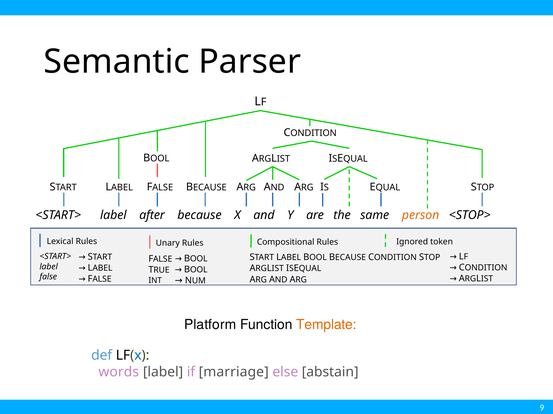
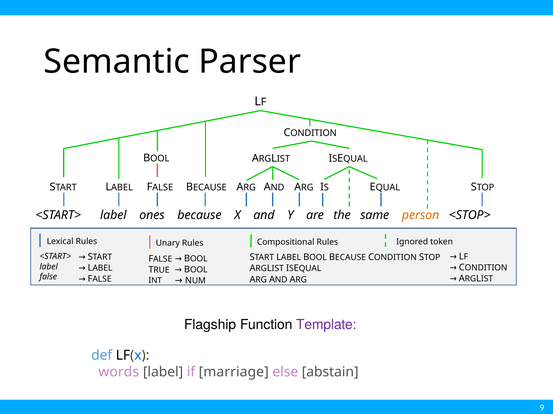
after: after -> ones (152, 215)
Platform: Platform -> Flagship (210, 325)
Template colour: orange -> purple (327, 325)
